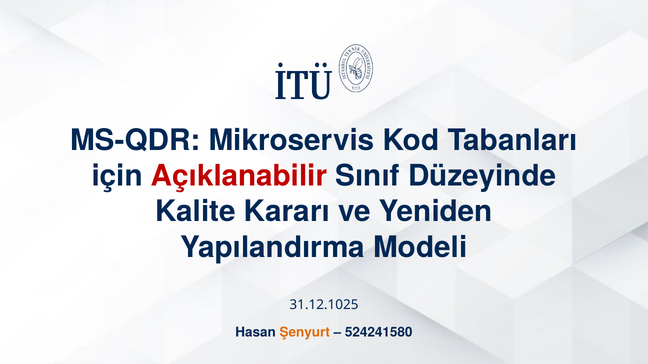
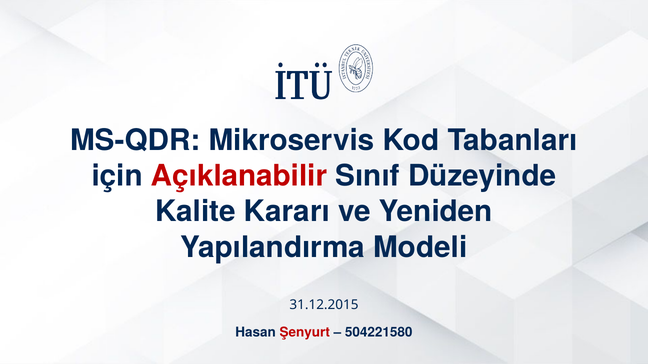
31.12.1025: 31.12.1025 -> 31.12.2015 (324, 305)
Şenyurt colour: orange -> red (305, 333)
524241580: 524241580 -> 504221580 (379, 333)
